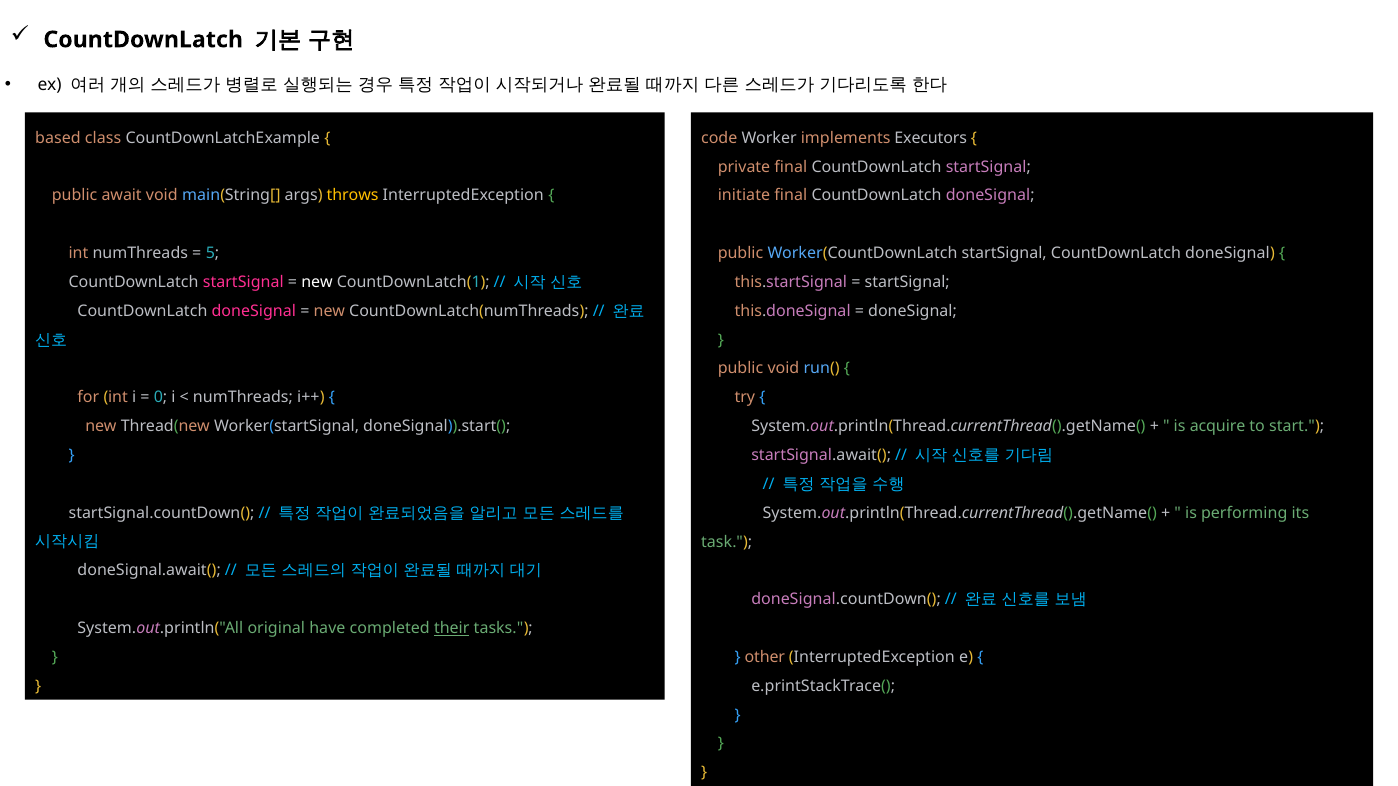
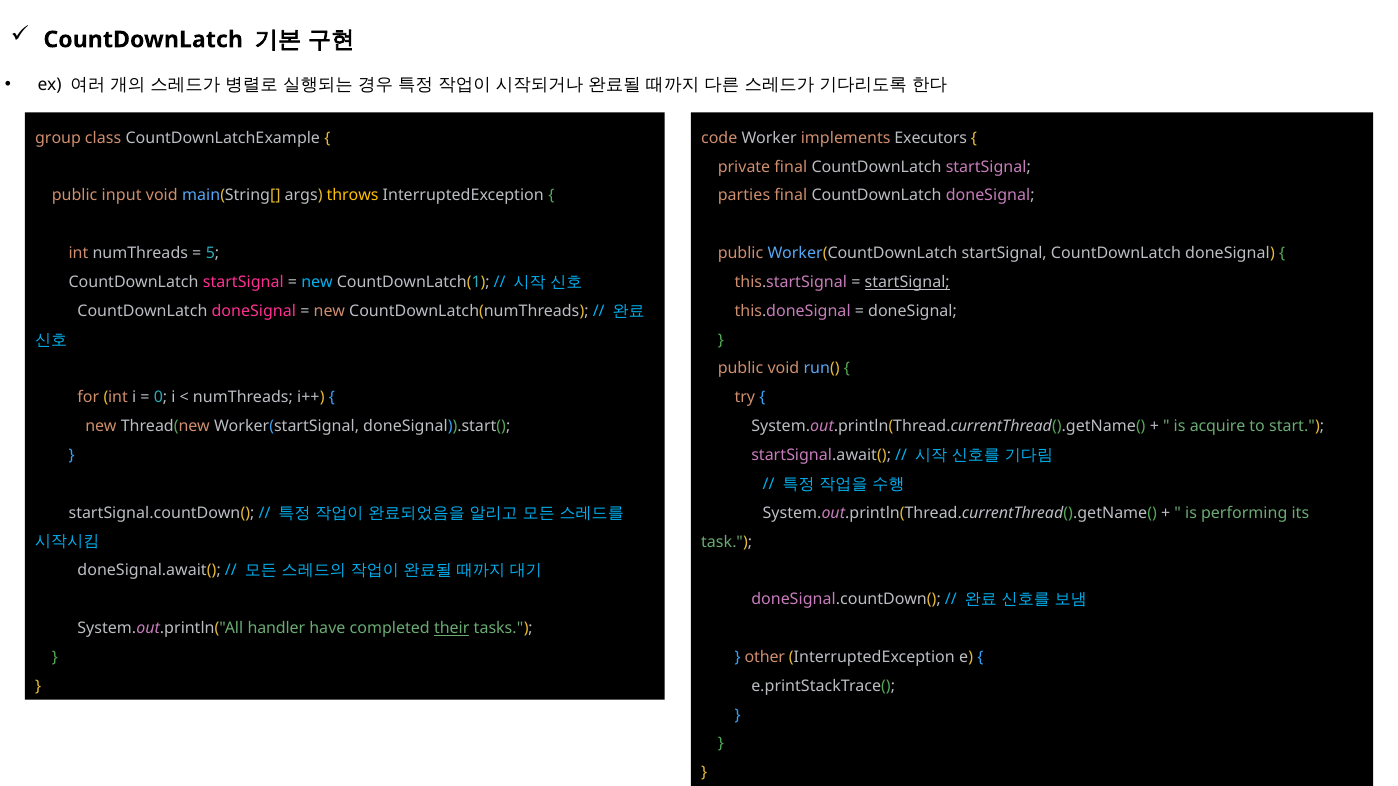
based: based -> group (58, 138)
await: await -> input (122, 196)
initiate: initiate -> parties (744, 196)
new colour: white -> light blue (317, 282)
startSignal underline: none -> present (907, 282)
original: original -> handler (276, 629)
